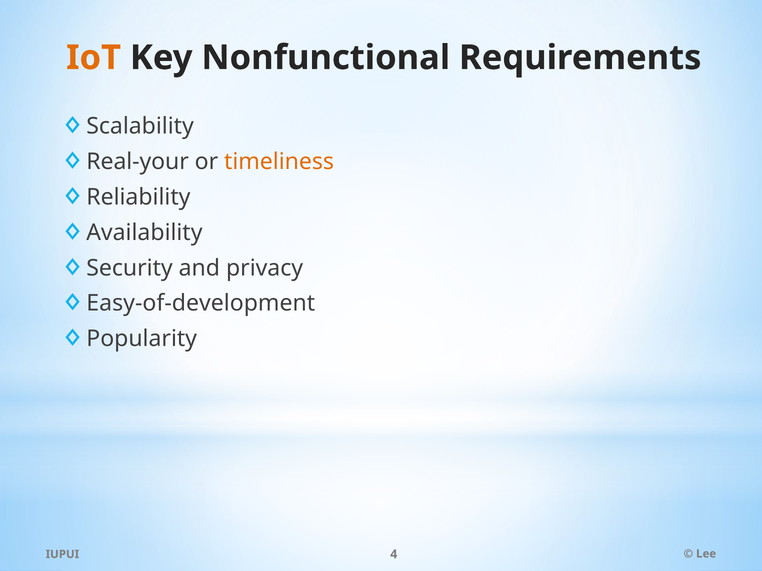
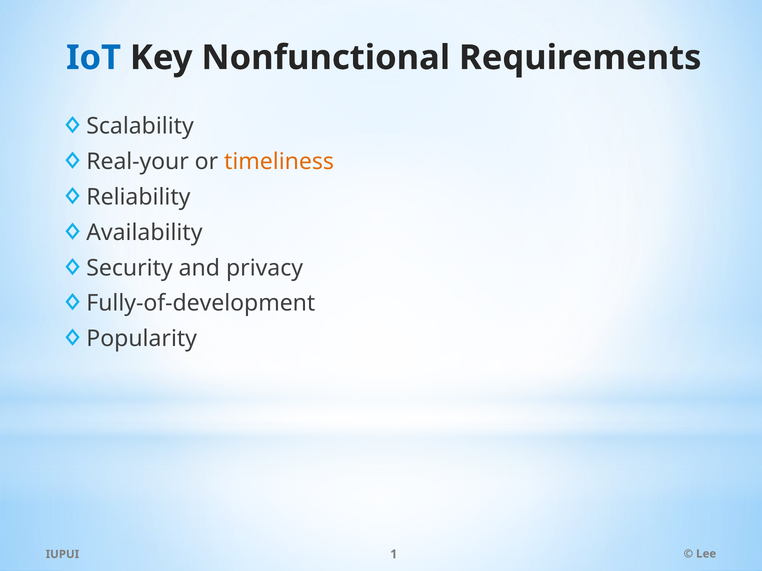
IoT colour: orange -> blue (94, 58)
Easy-of-development: Easy-of-development -> Fully-of-development (201, 304)
4: 4 -> 1 (394, 555)
